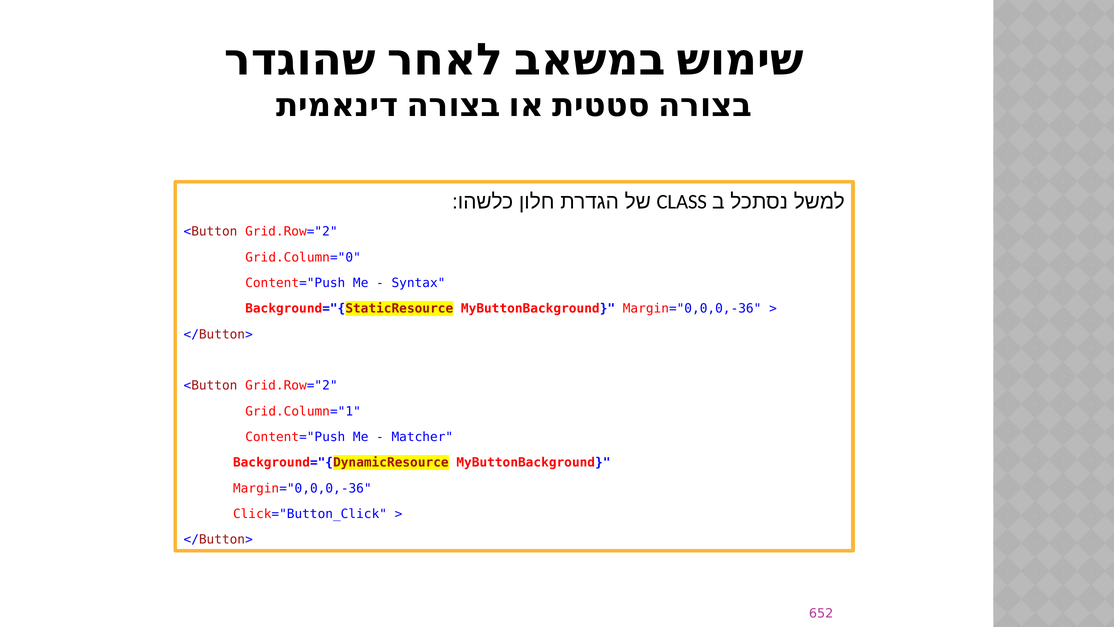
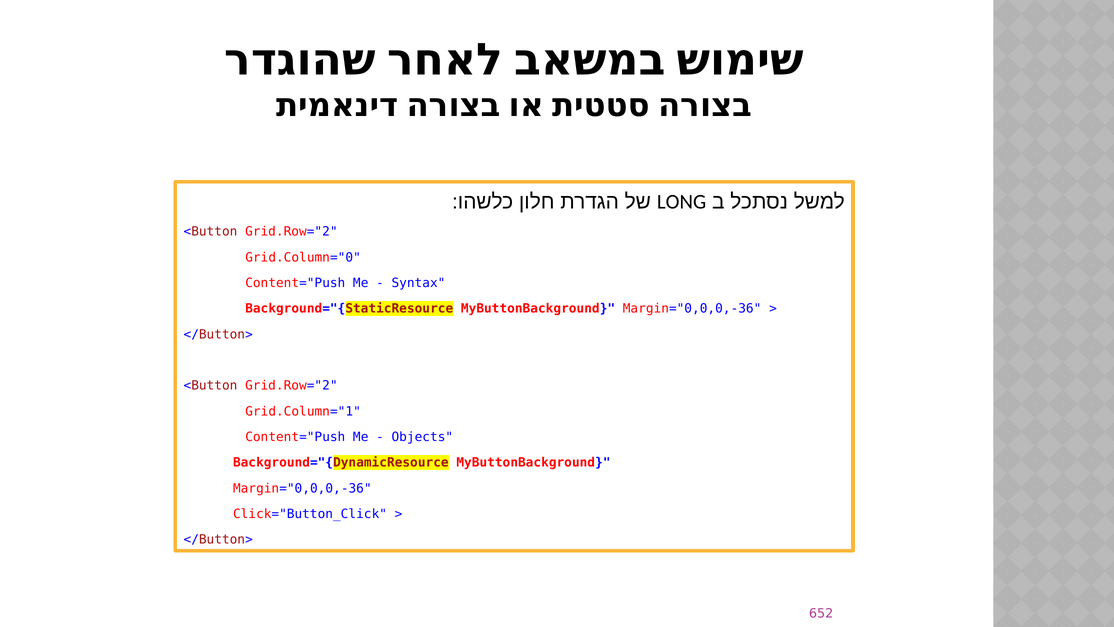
CLASS: CLASS -> LONG (682, 202)
Matcher: Matcher -> Objects (422, 437)
